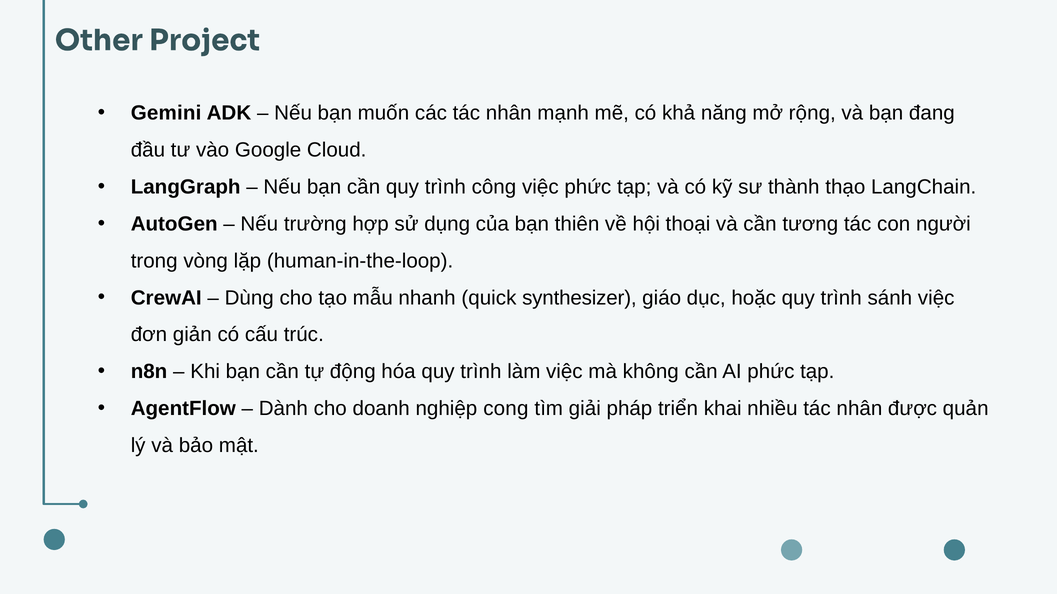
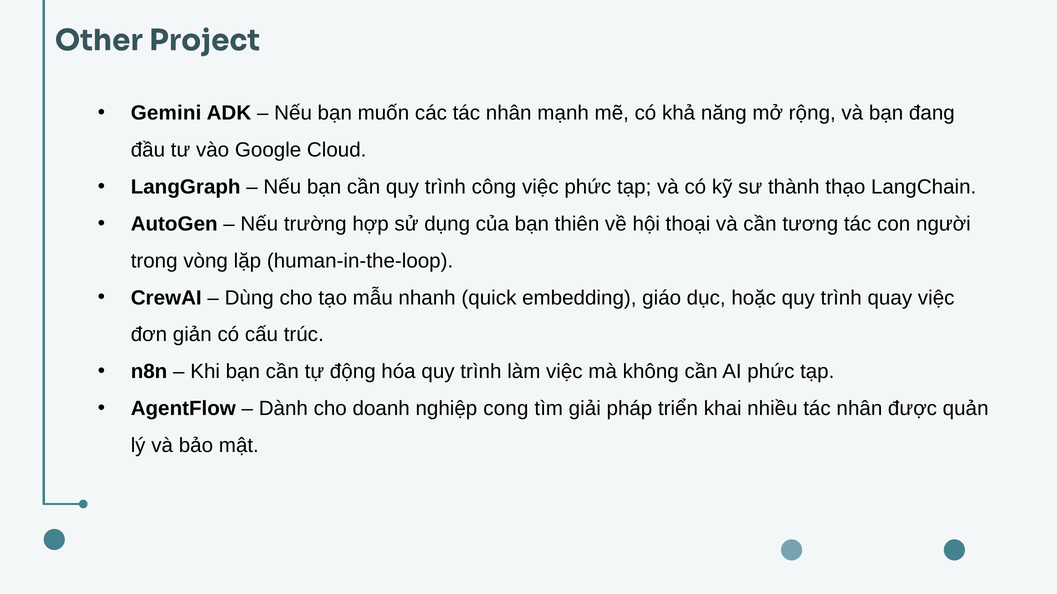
synthesizer: synthesizer -> embedding (579, 298)
sánh: sánh -> quay (890, 298)
